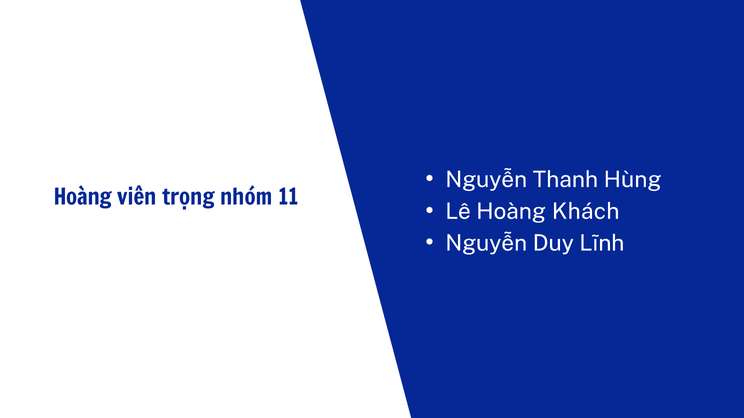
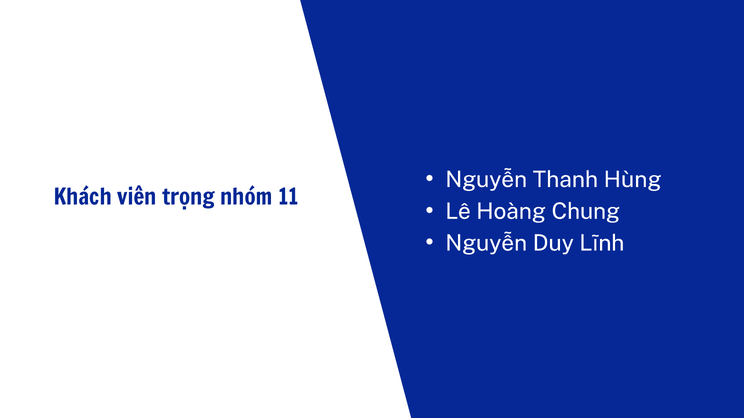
Hoàng: Hoàng -> Khách (83, 197)
Khách: Khách -> Chung (586, 212)
